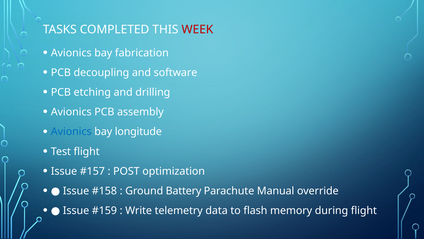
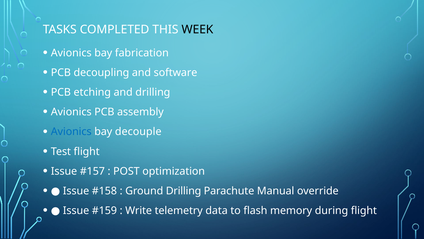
WEEK colour: red -> black (197, 29)
longitude: longitude -> decouple (138, 132)
Ground Battery: Battery -> Drilling (184, 191)
